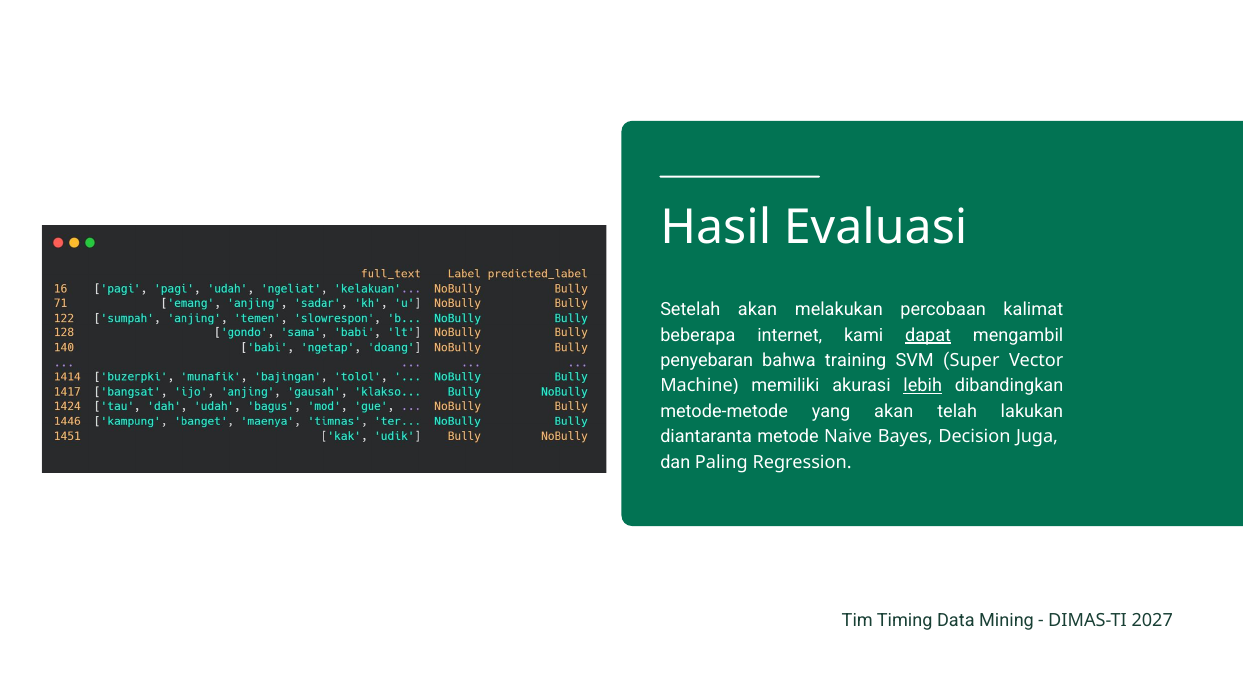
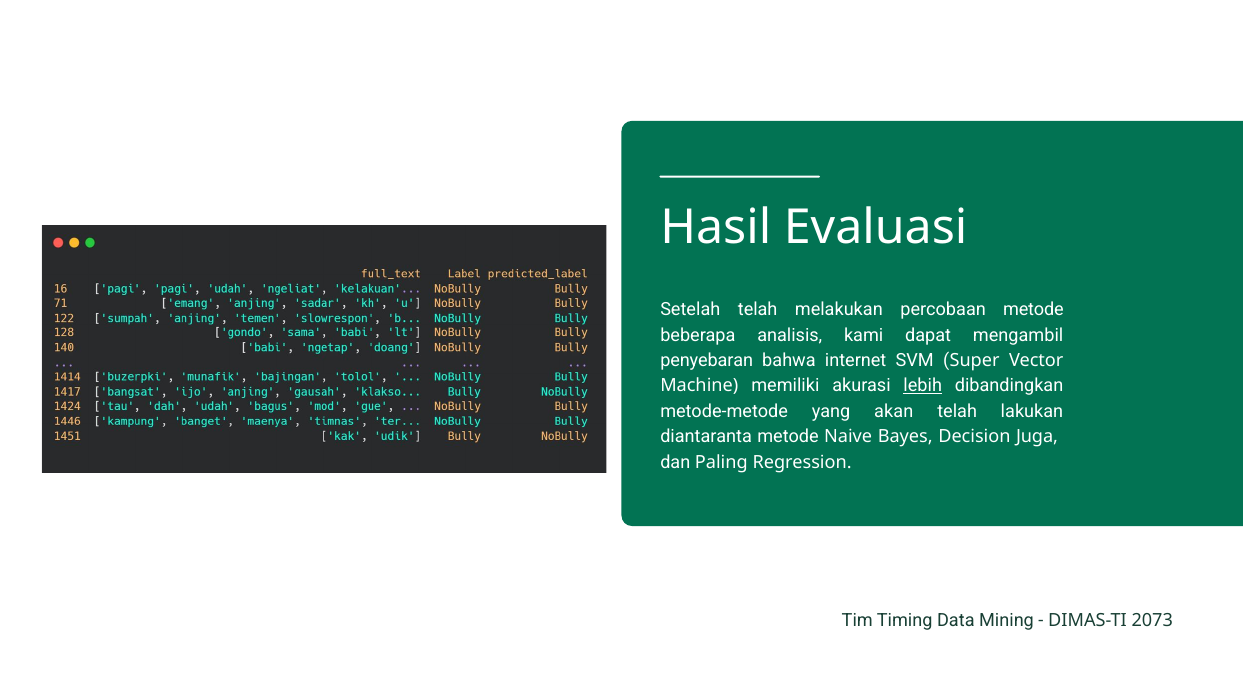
Setelah akan: akan -> telah (758, 310)
percobaan kalimat: kalimat -> metode (1033, 310)
internet: internet -> analisis (790, 335)
dapat underline: present -> none (928, 335)
training: training -> internet (856, 361)
2027: 2027 -> 2073 (1152, 620)
